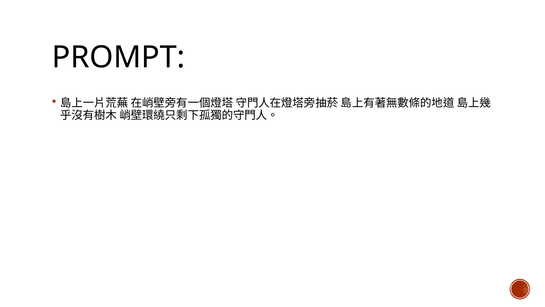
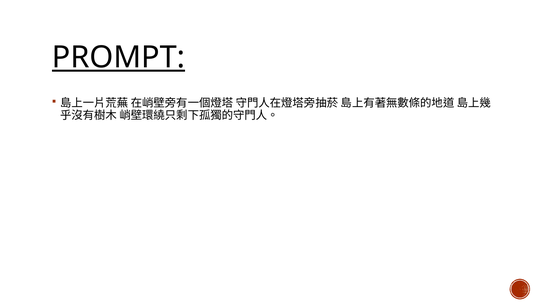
PROMPT underline: none -> present (118, 57)
